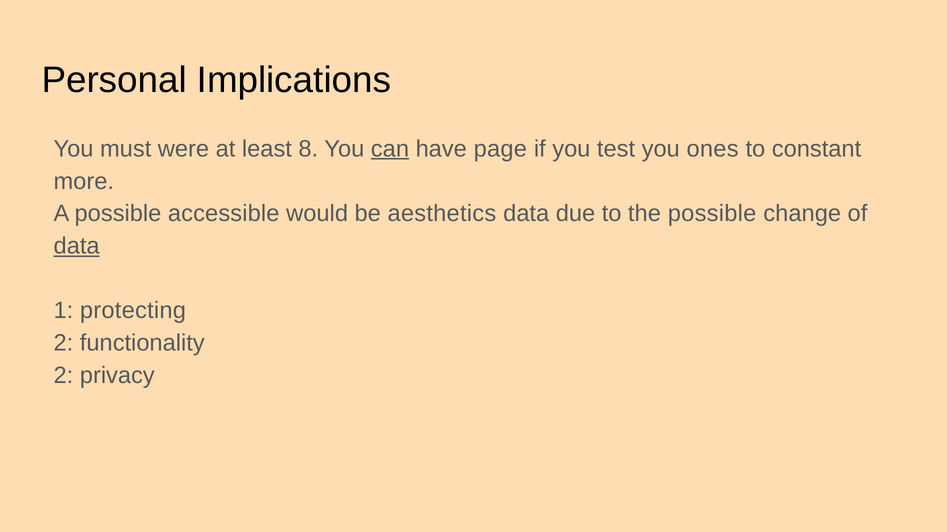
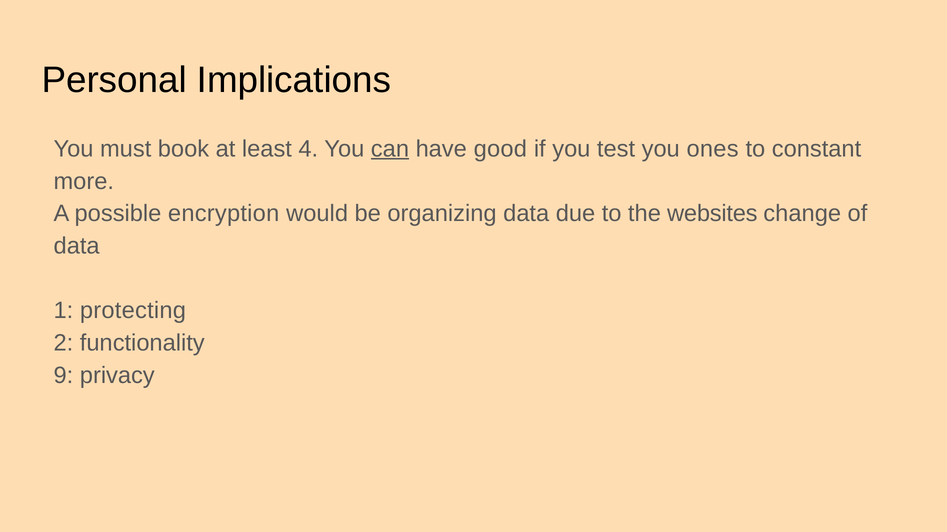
were: were -> book (183, 149)
8: 8 -> 4 (308, 149)
page: page -> good (500, 149)
accessible: accessible -> encryption (224, 214)
aesthetics: aesthetics -> organizing (442, 214)
the possible: possible -> websites (712, 214)
data underline: present -> none (77, 246)
2: 2 -> 9 (63, 376)
